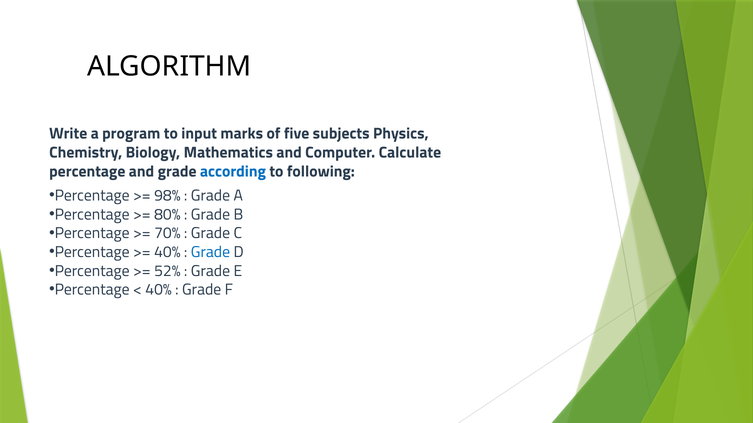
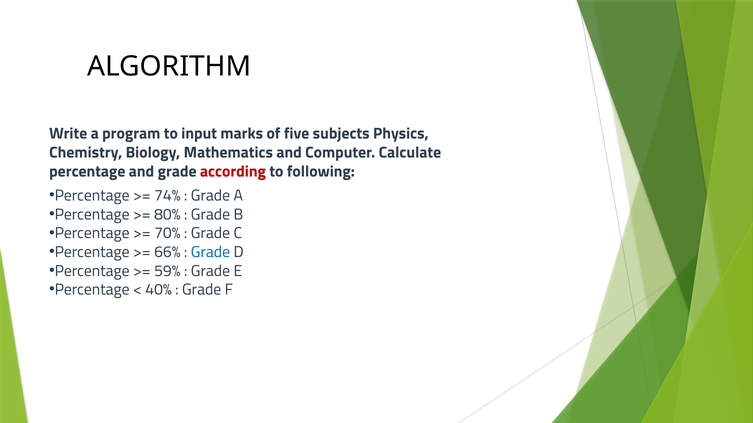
according colour: blue -> red (233, 172)
98%: 98% -> 74% (167, 196)
40%: 40% -> 66% (167, 252)
52%: 52% -> 59% (167, 271)
